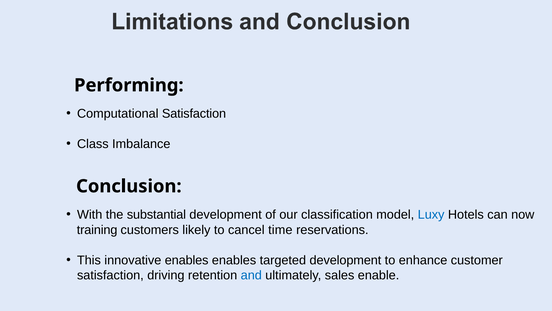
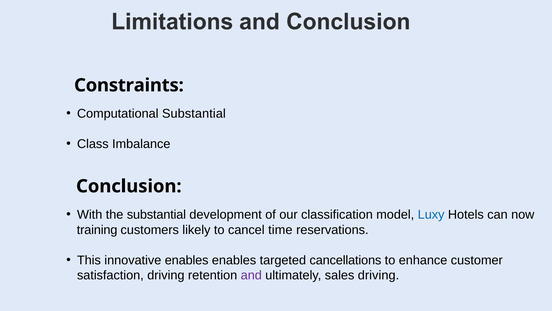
Performing: Performing -> Constraints (129, 85)
Computational Satisfaction: Satisfaction -> Substantial (194, 114)
targeted development: development -> cancellations (345, 260)
and colour: blue -> purple (251, 275)
sales enable: enable -> driving (379, 275)
